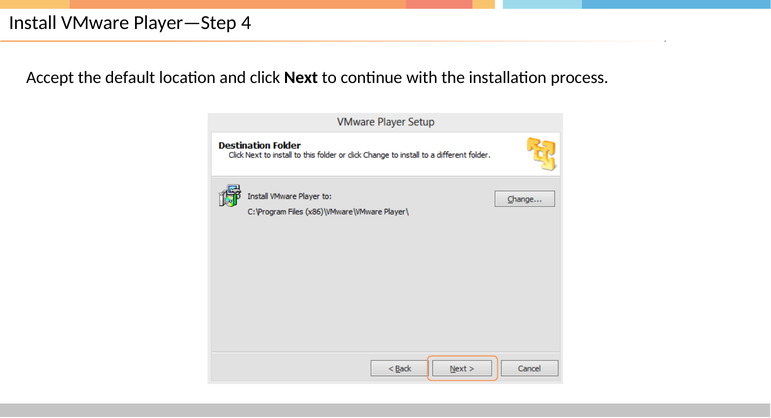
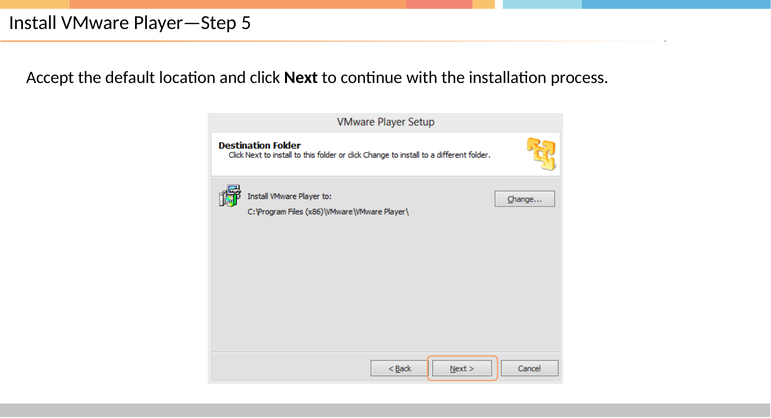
4: 4 -> 5 (246, 23)
